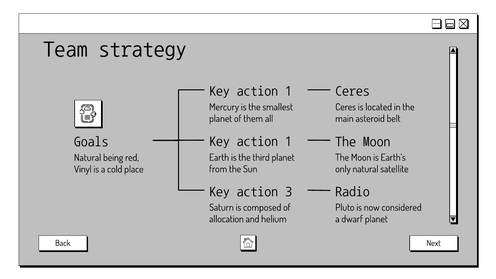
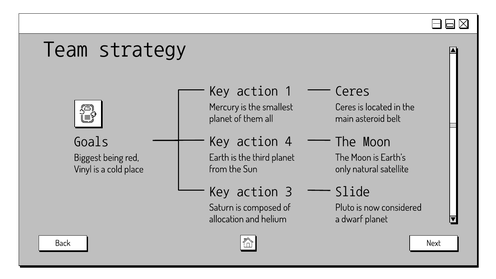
1: 1 -> 4 (288, 141)
Natural: Natural -> Biggest (88, 158)
Radio: Radio -> Slide (353, 191)
